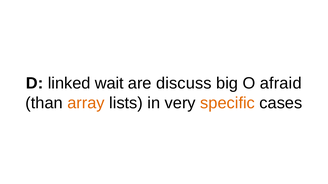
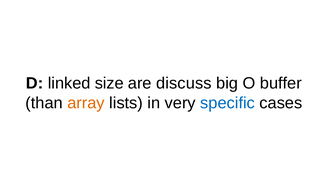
wait: wait -> size (109, 84)
afraid: afraid -> buffer (281, 84)
specific colour: orange -> blue (228, 103)
